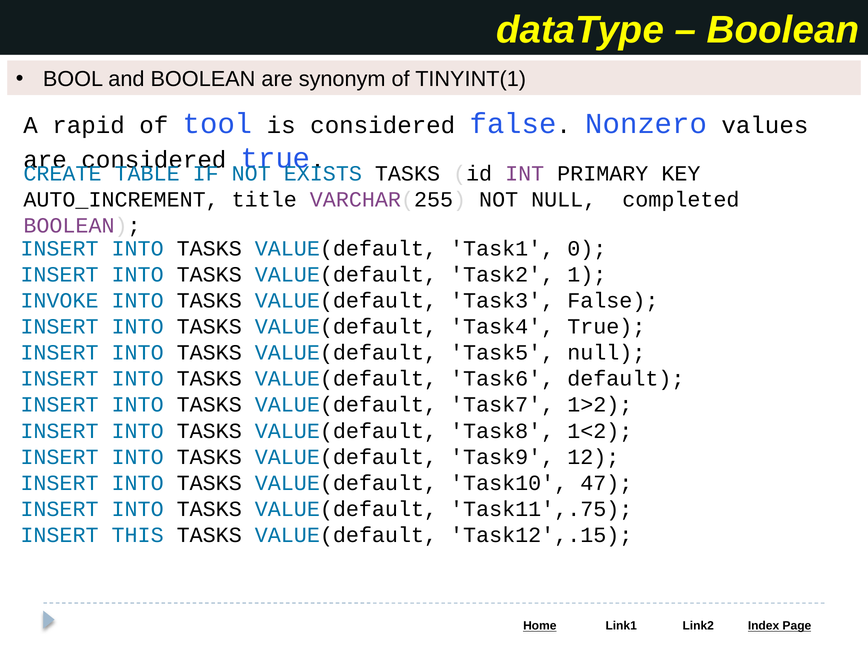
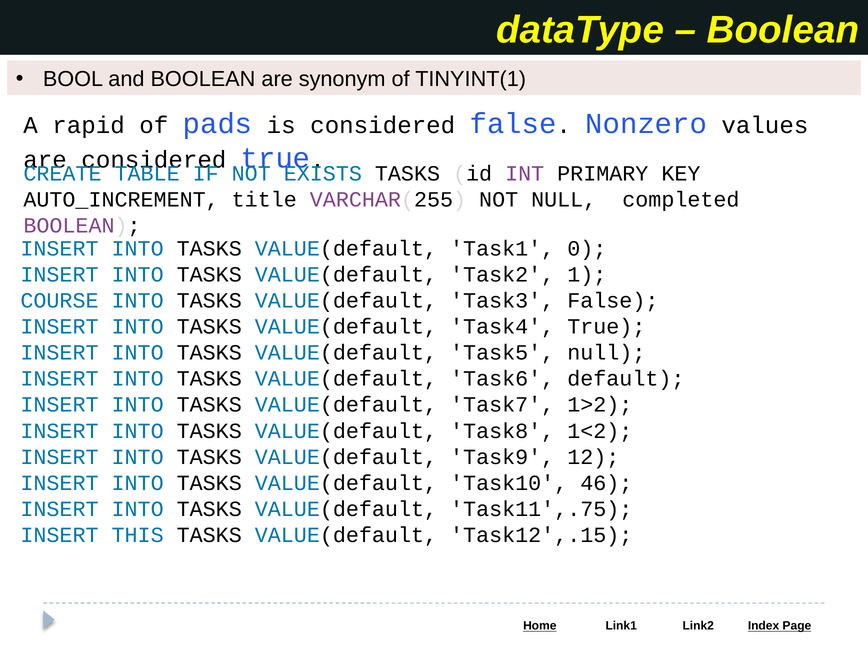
tool: tool -> pads (218, 124)
INVOKE: INVOKE -> COURSE (59, 301)
47: 47 -> 46 (606, 483)
